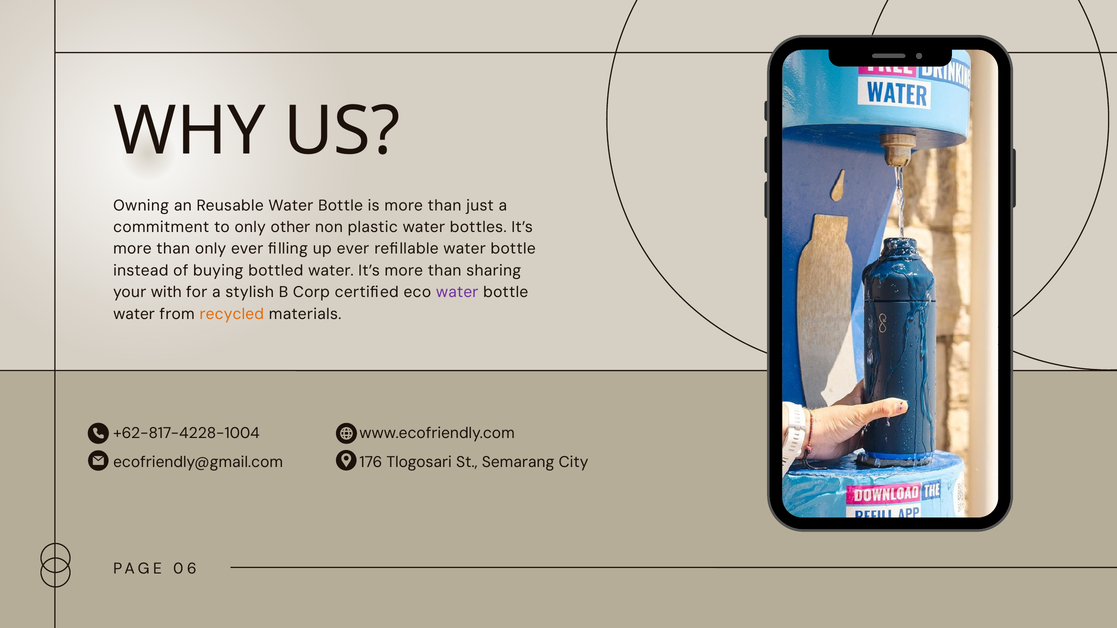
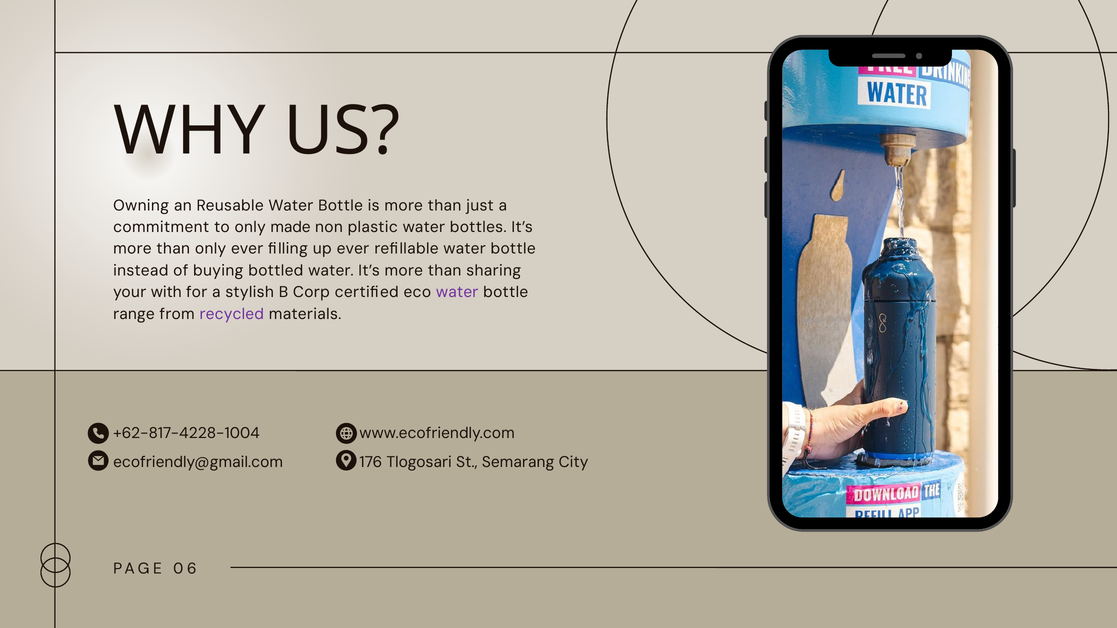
other: other -> made (291, 227)
water: water -> range (134, 314)
recycled colour: orange -> purple (232, 314)
